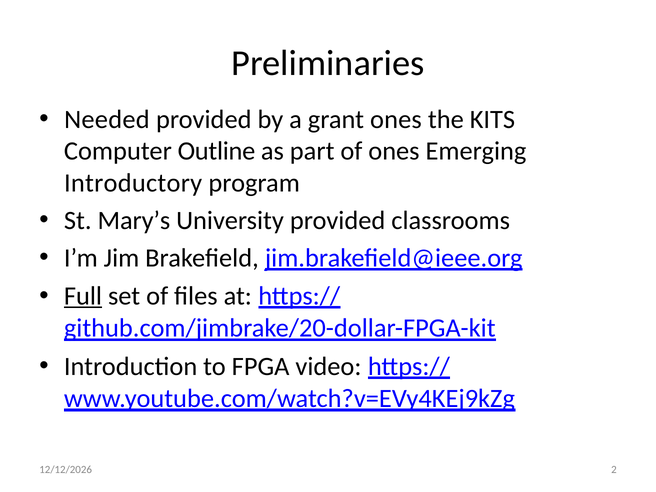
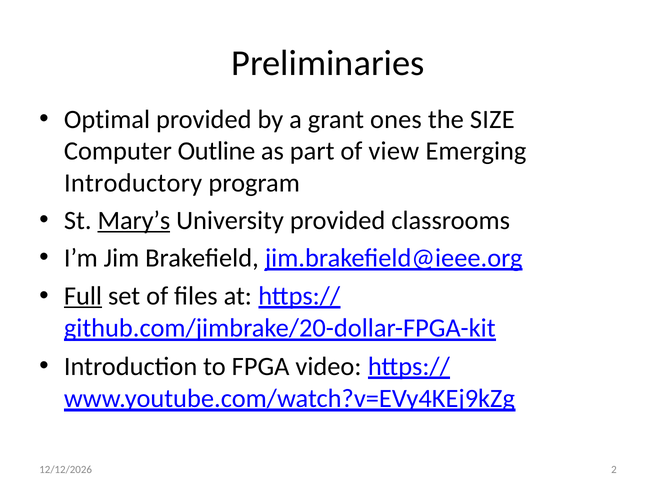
Needed: Needed -> Optimal (107, 119)
KITS: KITS -> SIZE (492, 119)
of ones: ones -> view (394, 151)
Mary’s underline: none -> present (134, 220)
